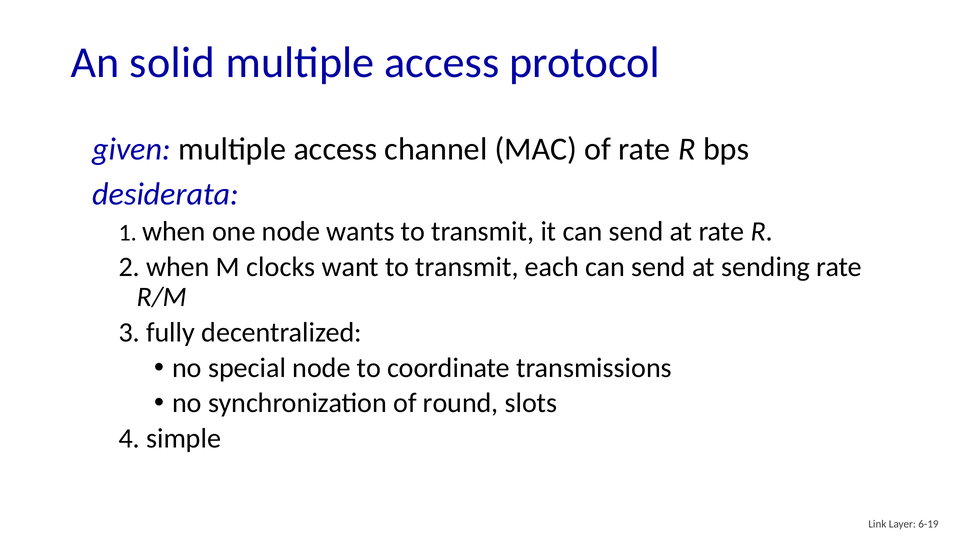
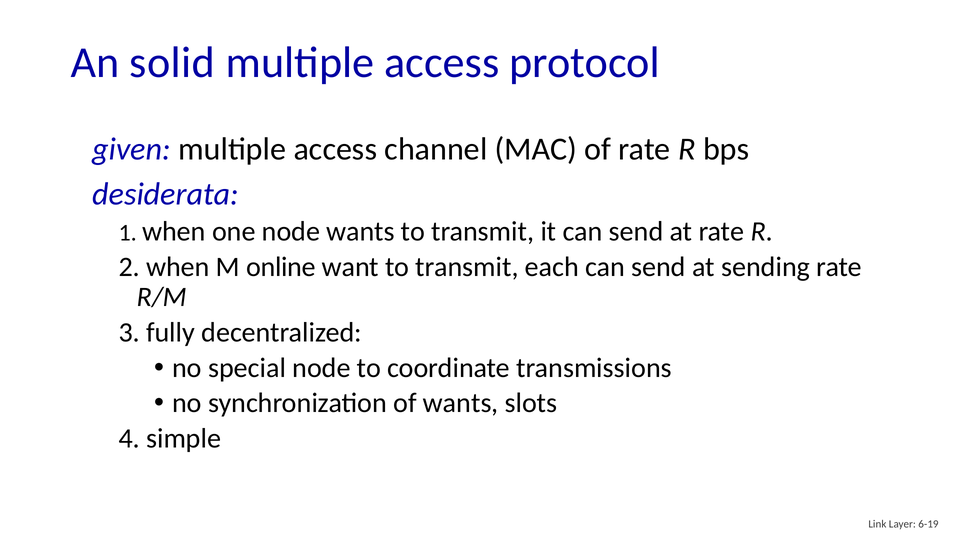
clocks: clocks -> online (281, 267)
of round: round -> wants (461, 403)
